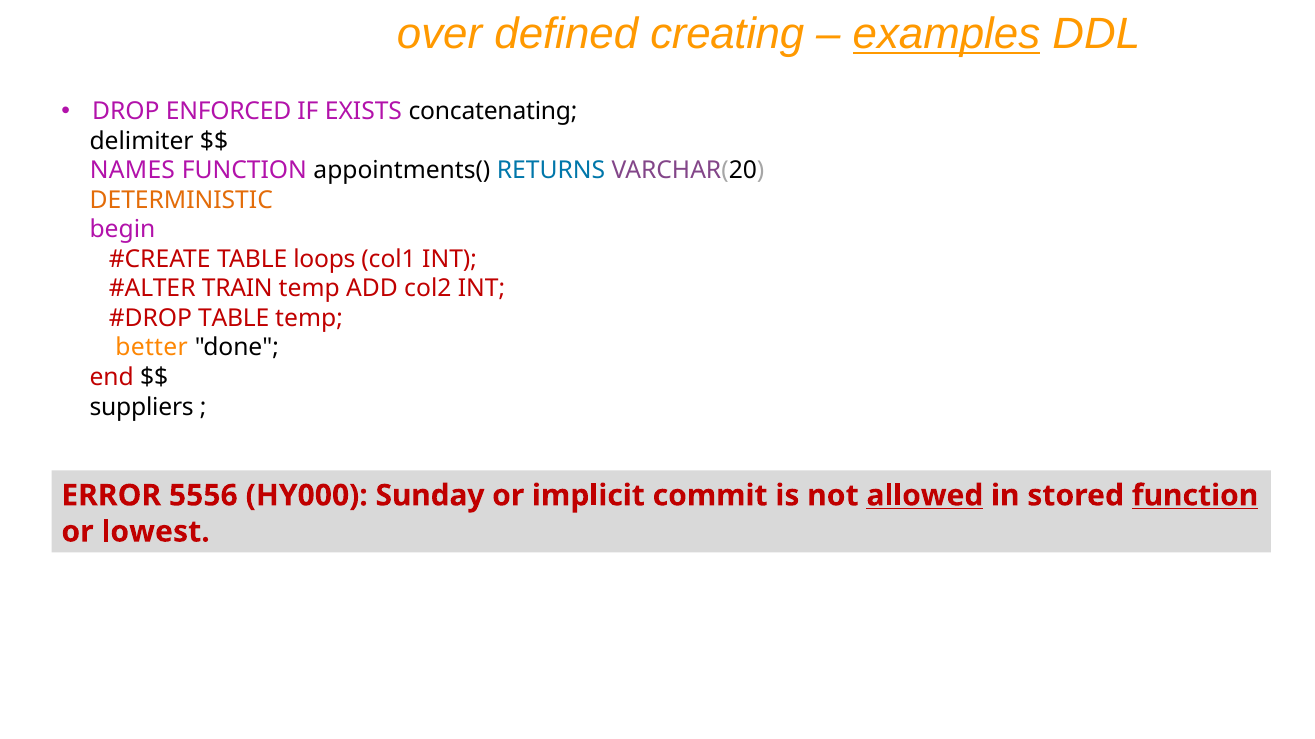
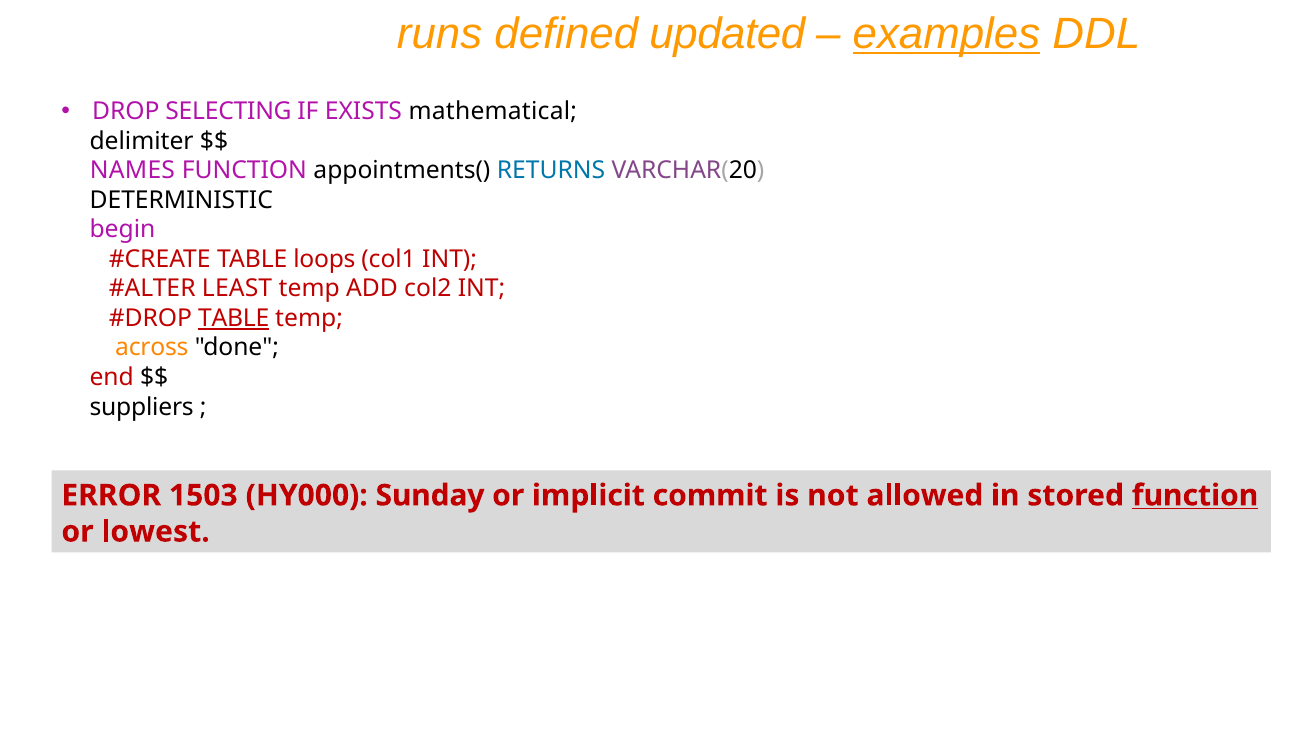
over: over -> runs (440, 34)
creating: creating -> updated (727, 34)
ENFORCED: ENFORCED -> SELECTING (229, 111)
concatenating: concatenating -> mathematical (493, 111)
DETERMINISTIC colour: orange -> black (181, 200)
TRAIN: TRAIN -> LEAST (237, 289)
TABLE underline: none -> present (234, 319)
better: better -> across (152, 348)
5556: 5556 -> 1503 (203, 496)
allowed underline: present -> none (925, 496)
